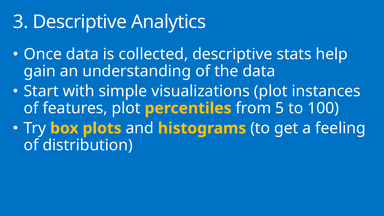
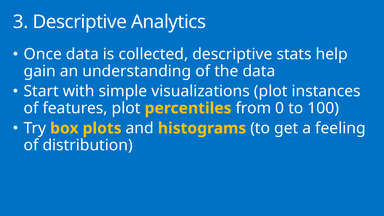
5: 5 -> 0 (280, 108)
